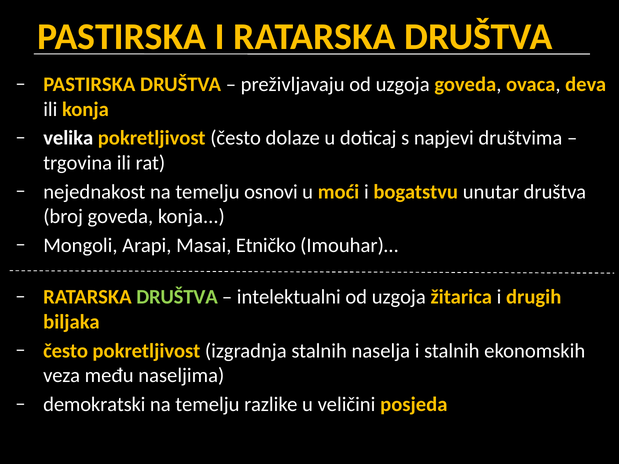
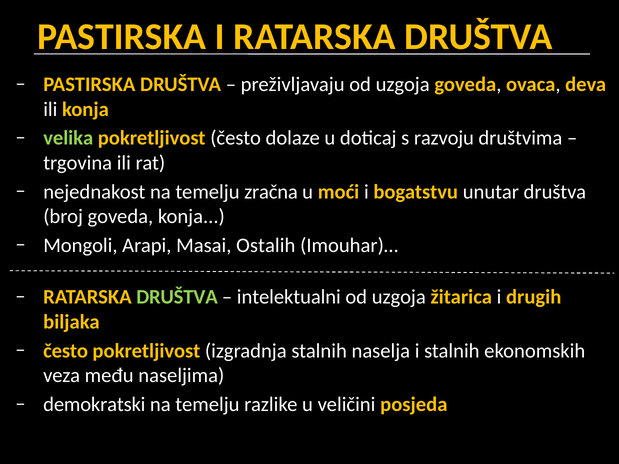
velika colour: white -> light green (68, 138)
napjevi: napjevi -> razvoju (444, 138)
osnovi: osnovi -> zračna (271, 192)
Etničko: Etničko -> Ostalih (266, 246)
